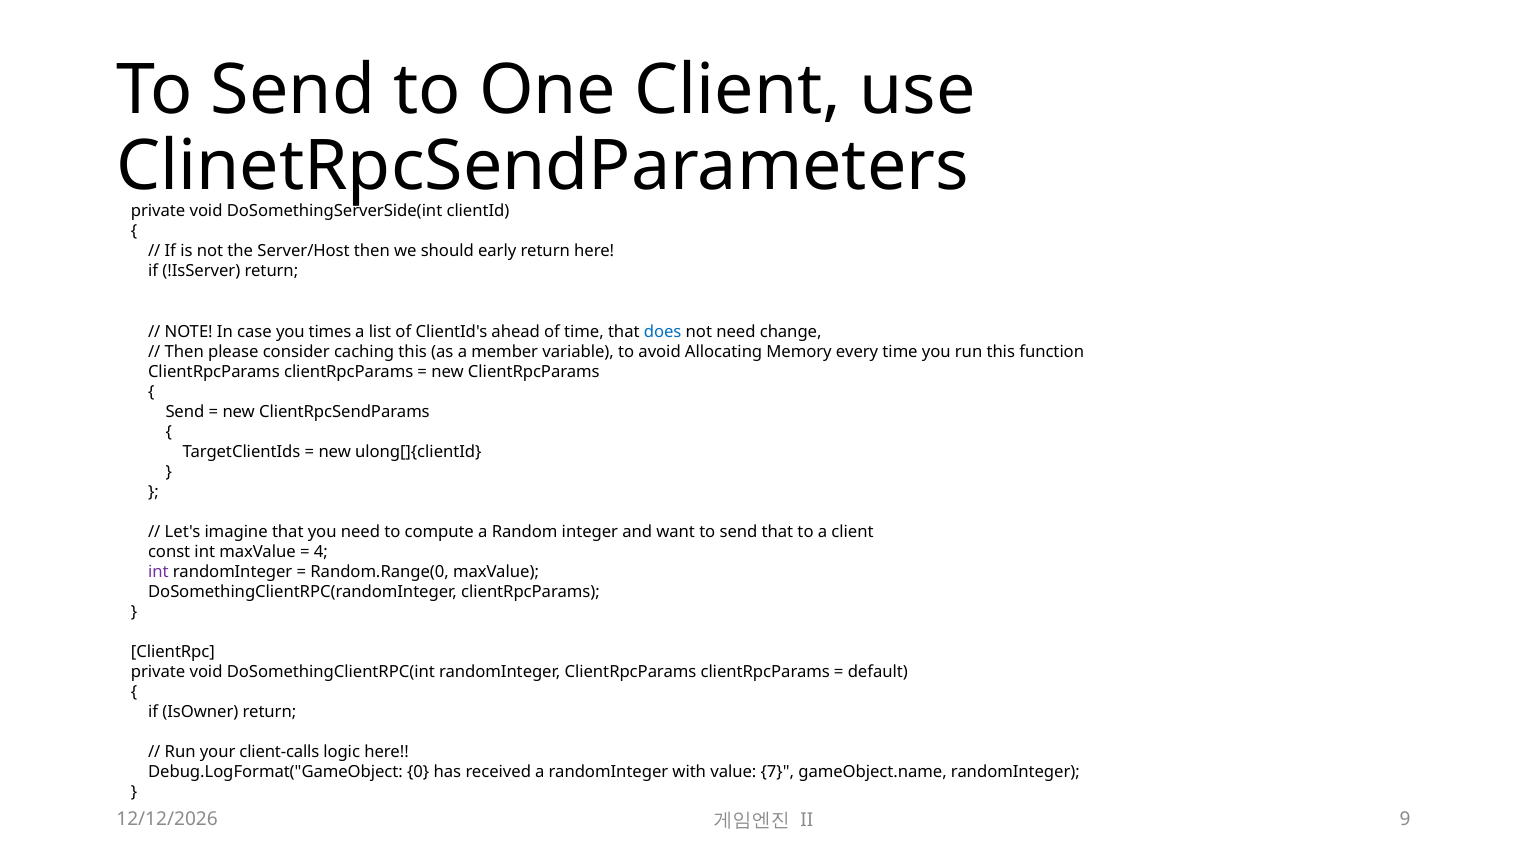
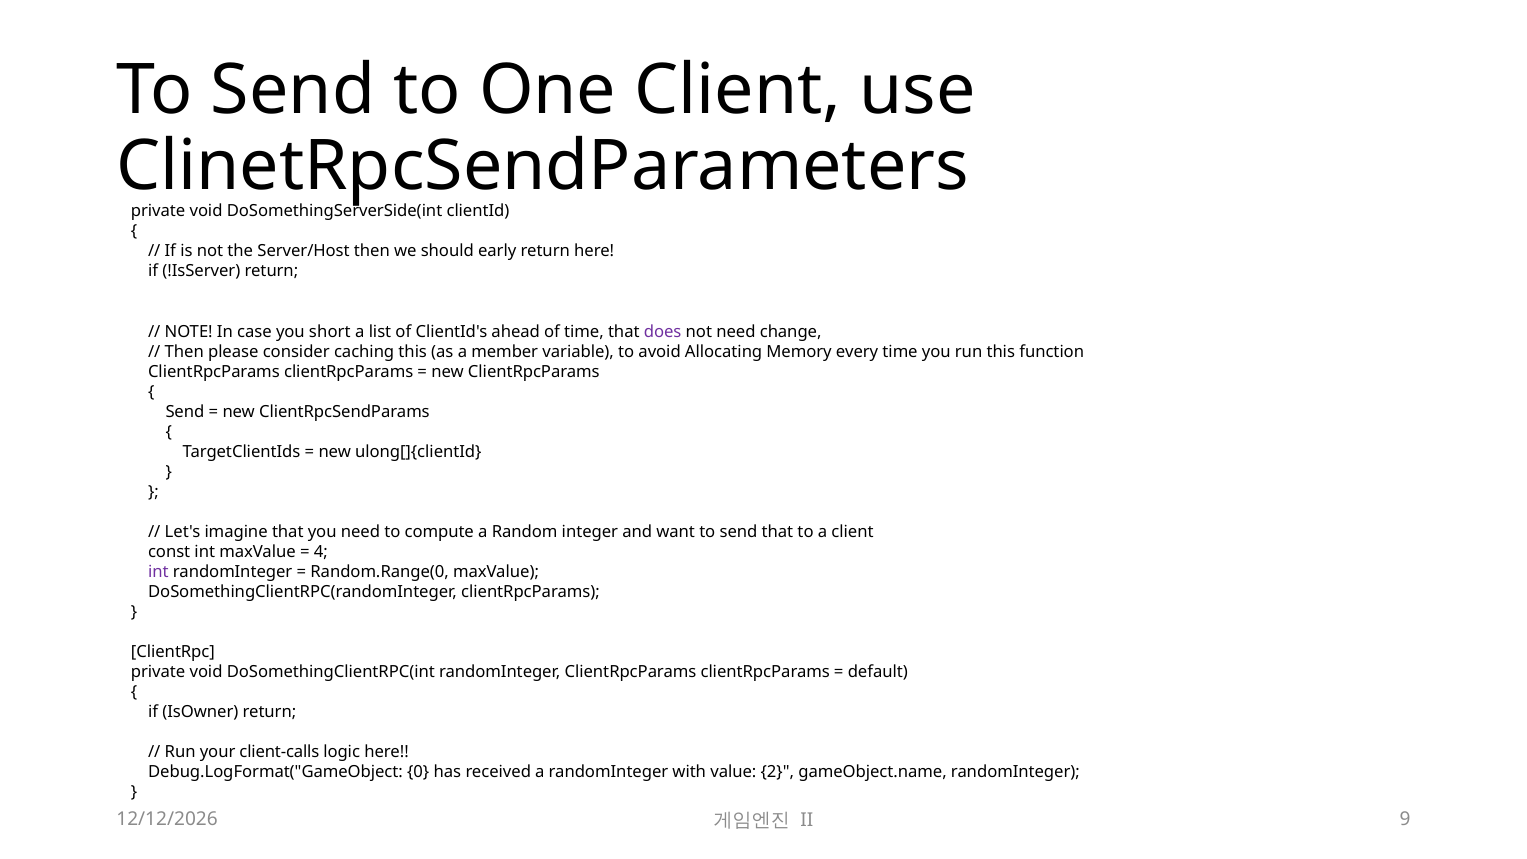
times: times -> short (330, 331)
does colour: blue -> purple (663, 331)
7: 7 -> 2 (777, 772)
